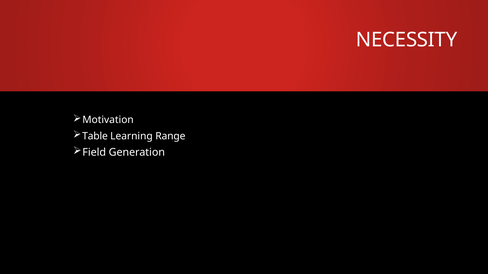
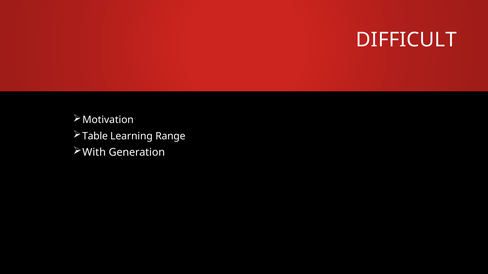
NECESSITY: NECESSITY -> DIFFICULT (406, 40)
Field: Field -> With (94, 153)
